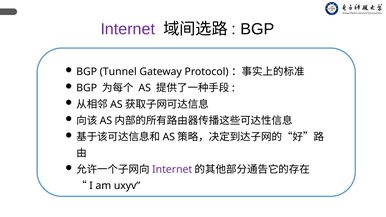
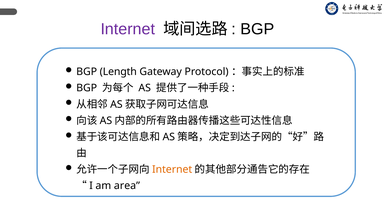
Tunnel: Tunnel -> Length (118, 72)
Internet colour: purple -> orange (172, 170)
uxyv: uxyv -> area (127, 186)
